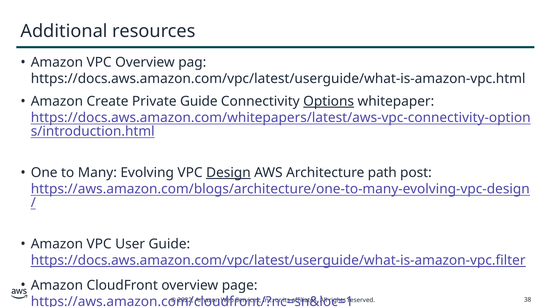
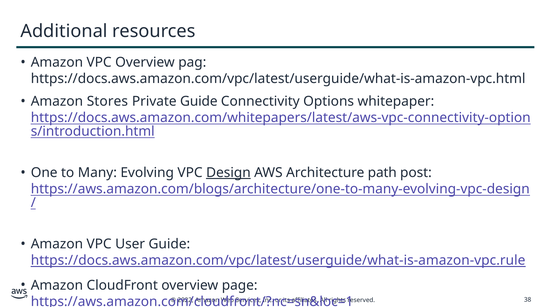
Create: Create -> Stores (107, 101)
Options underline: present -> none (329, 101)
https://docs.aws.amazon.com/vpc/latest/userguide/what-is-amazon-vpc.filter: https://docs.aws.amazon.com/vpc/latest/userguide/what-is-amazon-vpc.filter -> https://docs.aws.amazon.com/vpc/latest/userguide/what-is-amazon-vpc.rule (278, 260)
